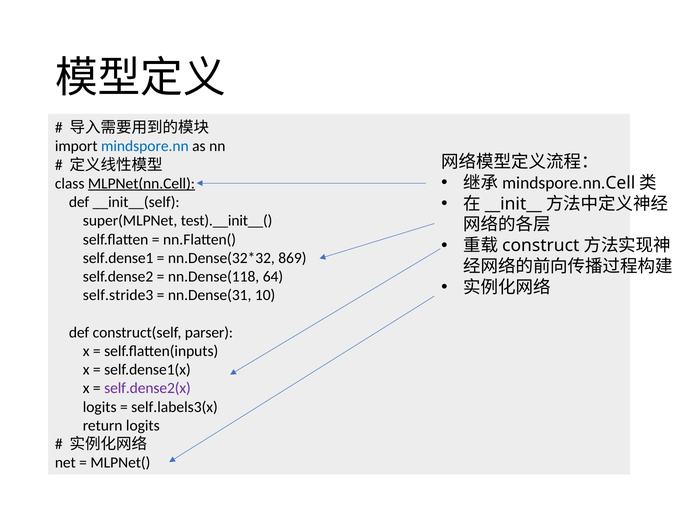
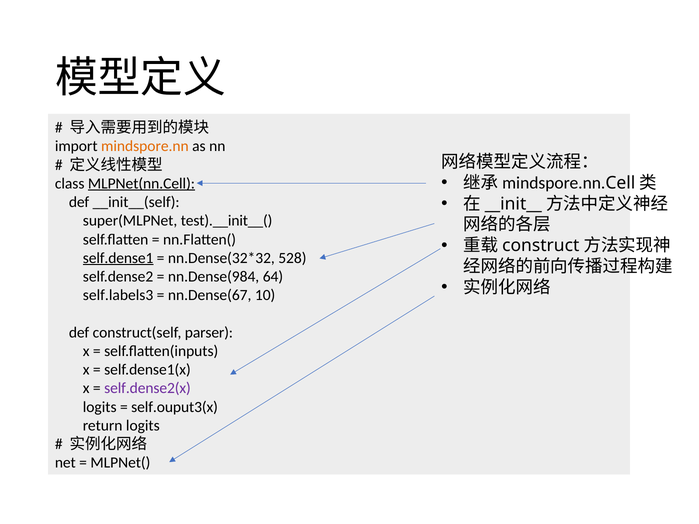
mindspore.nn colour: blue -> orange (145, 146)
self.dense1 underline: none -> present (118, 258)
869: 869 -> 528 (292, 258)
nn.Dense(118: nn.Dense(118 -> nn.Dense(984 (214, 277)
self.stride3: self.stride3 -> self.labels3 (118, 295)
nn.Dense(31: nn.Dense(31 -> nn.Dense(67 (210, 295)
self.labels3(x: self.labels3(x -> self.ouput3(x (175, 407)
